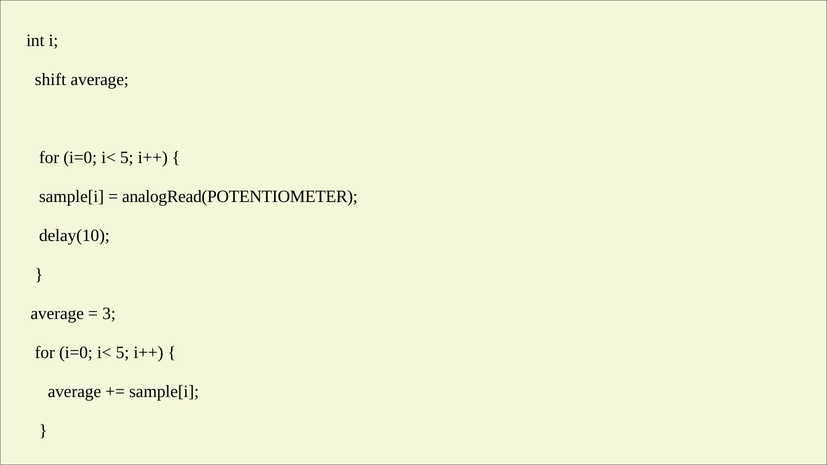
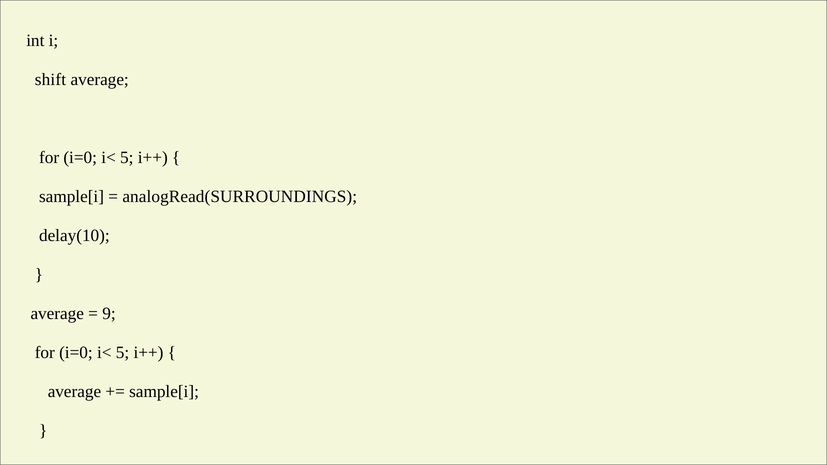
analogRead(POTENTIOMETER: analogRead(POTENTIOMETER -> analogRead(SURROUNDINGS (240, 197)
3: 3 -> 9 (109, 314)
